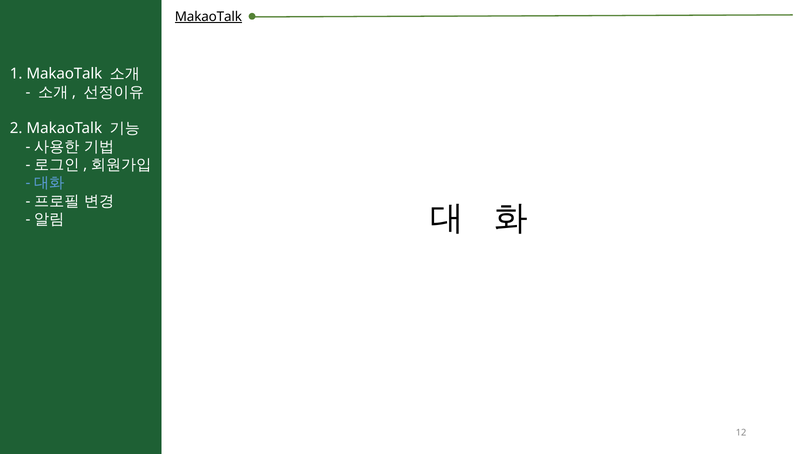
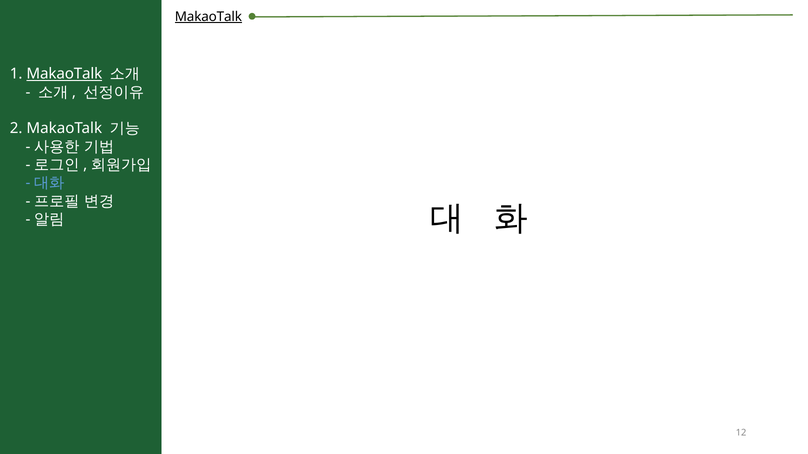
MakaoTalk underline: none -> present (64, 74)
